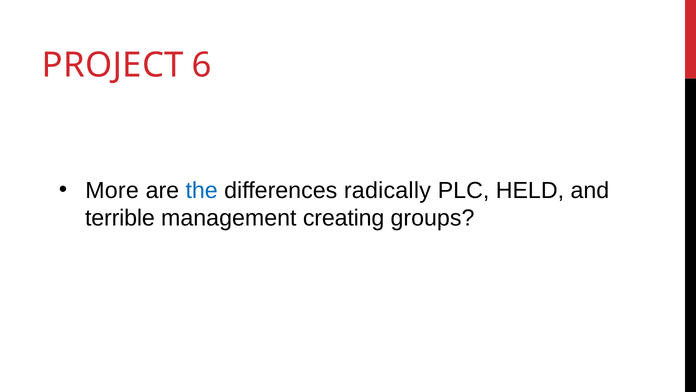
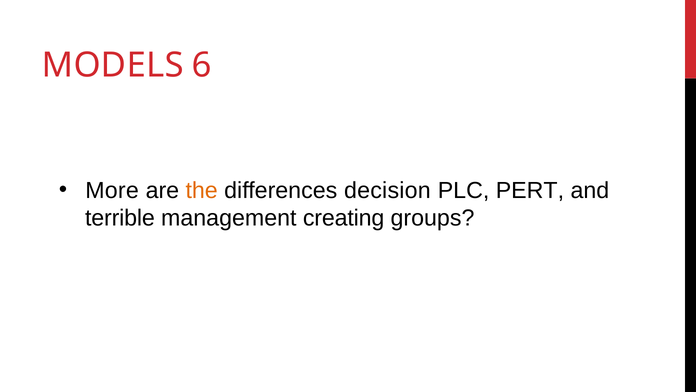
PROJECT: PROJECT -> MODELS (113, 65)
the colour: blue -> orange (202, 190)
radically: radically -> decision (387, 190)
HELD: HELD -> PERT (530, 190)
